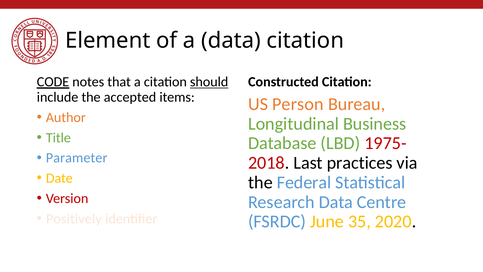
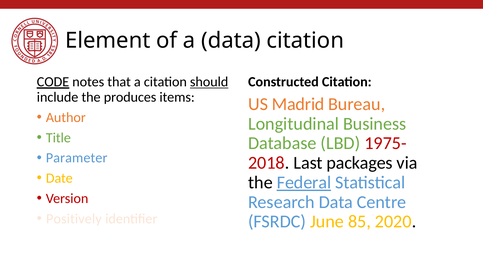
accepted: accepted -> produces (130, 97)
Person: Person -> Madrid (298, 104)
practices: practices -> packages (360, 163)
Federal underline: none -> present (304, 182)
35: 35 -> 85 (359, 221)
